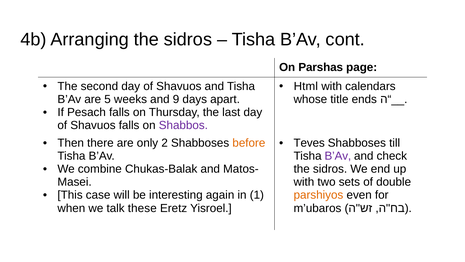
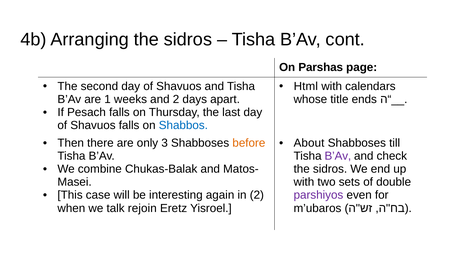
5: 5 -> 1 (108, 99)
and 9: 9 -> 2 (176, 99)
Shabbos colour: purple -> blue (183, 125)
2: 2 -> 3 (165, 143)
Teves: Teves -> About (309, 143)
in 1: 1 -> 2 (257, 195)
parshiyos colour: orange -> purple (318, 195)
these: these -> rejoin (142, 208)
